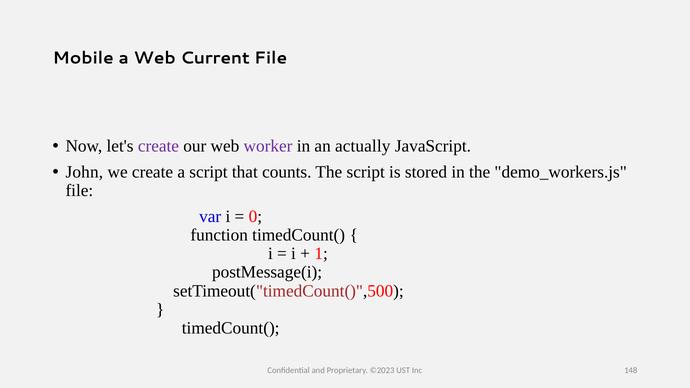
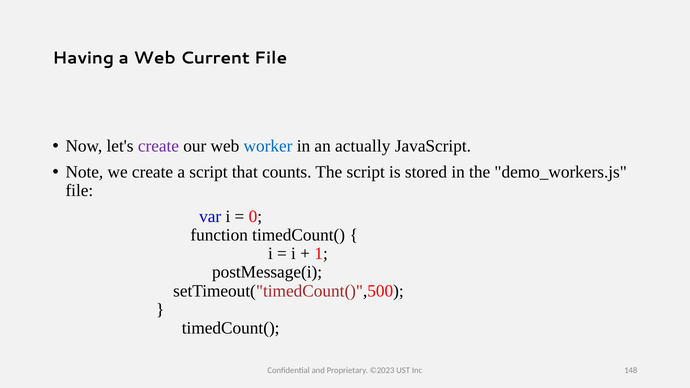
Mobile: Mobile -> Having (83, 58)
worker colour: purple -> blue (268, 146)
John: John -> Note (84, 172)
